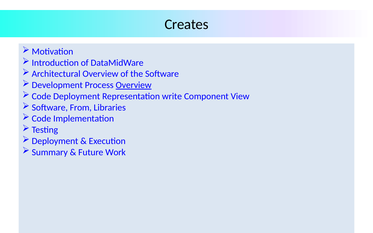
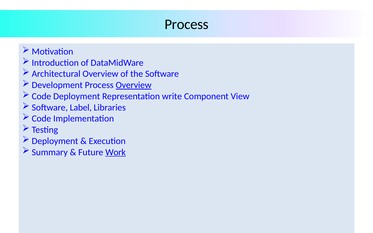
Creates: Creates -> Process (187, 24)
From: From -> Label (81, 108)
Work underline: none -> present (116, 152)
